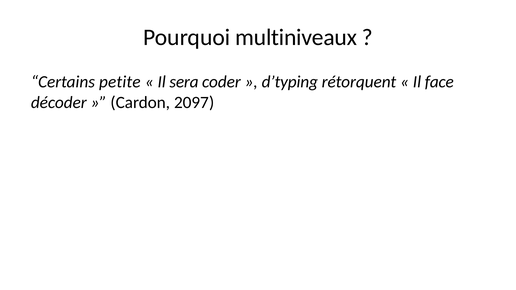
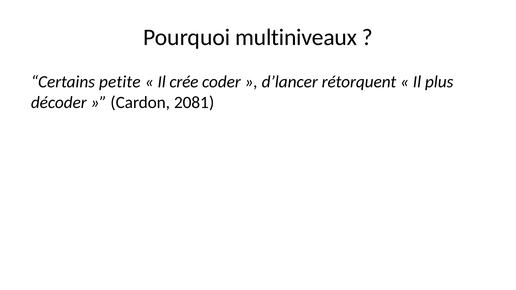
sera: sera -> crée (184, 82)
d’typing: d’typing -> d’lancer (290, 82)
face: face -> plus (439, 82)
2097: 2097 -> 2081 (194, 102)
